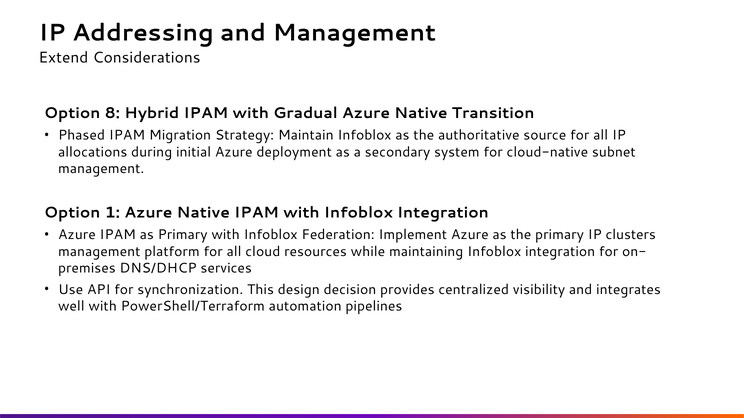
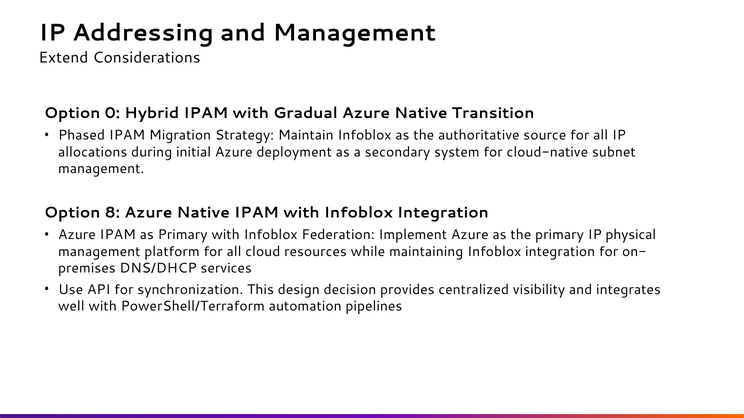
8: 8 -> 0 (112, 113)
1: 1 -> 8 (112, 213)
clusters: clusters -> physical (631, 235)
